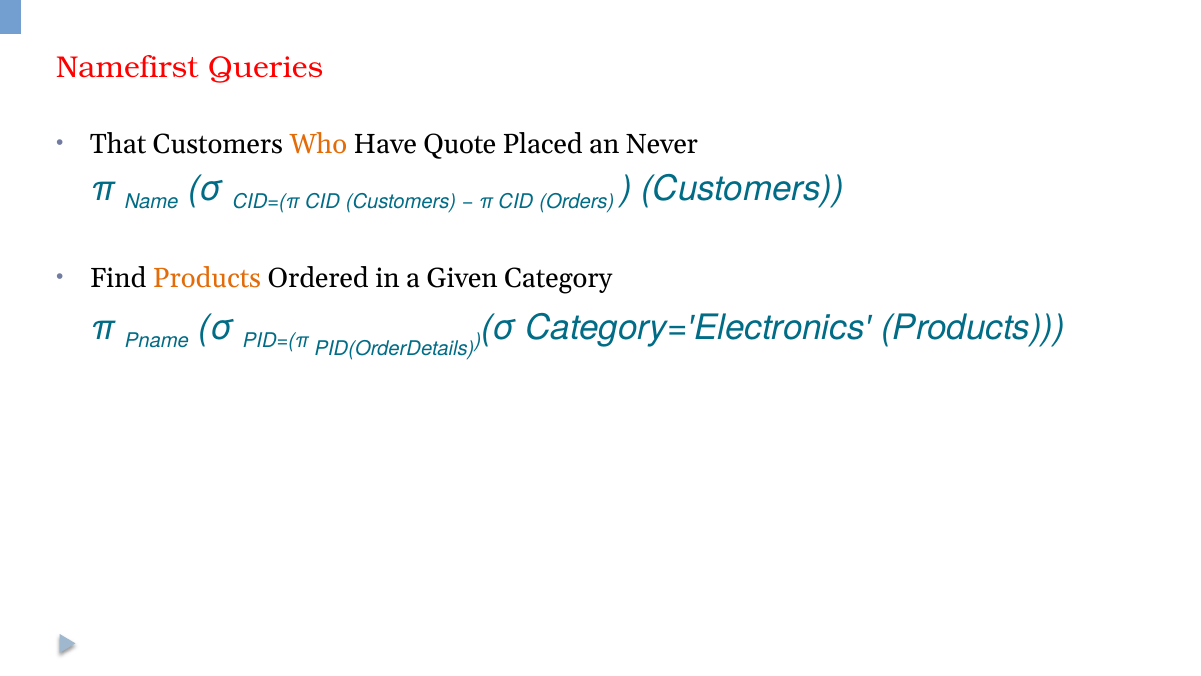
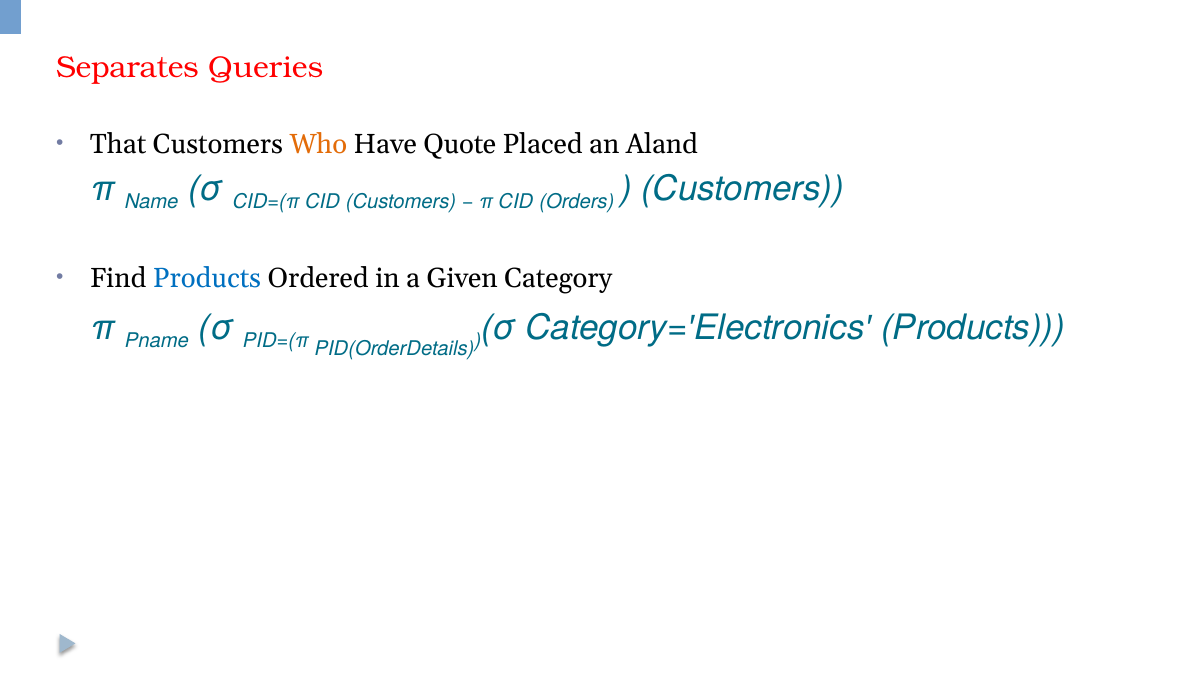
Namefirst: Namefirst -> Separates (127, 68)
Never: Never -> Aland (662, 144)
Products colour: orange -> blue (207, 278)
